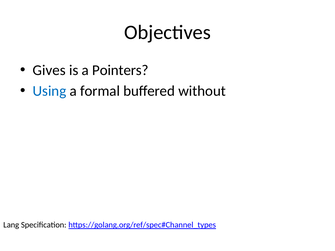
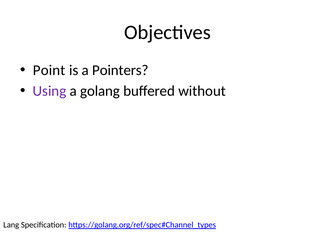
Gives: Gives -> Point (49, 70)
Using colour: blue -> purple (49, 91)
formal: formal -> golang (100, 91)
